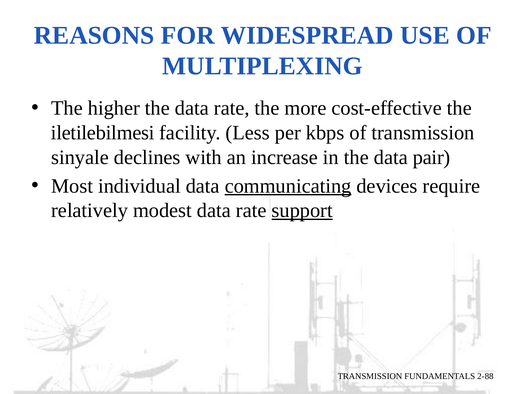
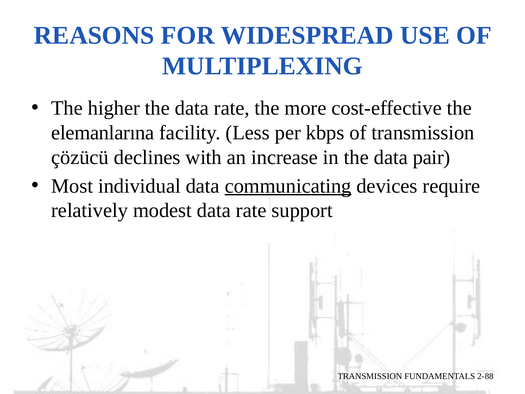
iletilebilmesi: iletilebilmesi -> elemanlarına (103, 133)
sinyale: sinyale -> çözücü (80, 157)
support underline: present -> none (302, 210)
